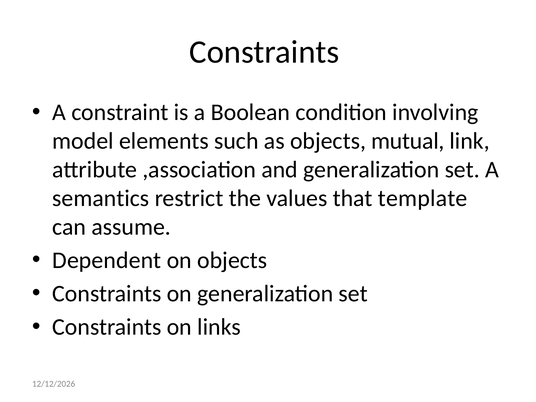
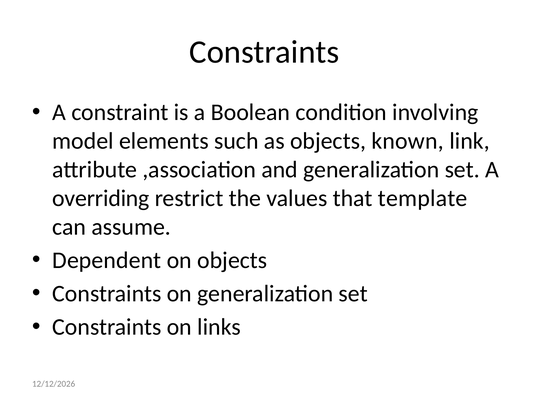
mutual: mutual -> known (408, 141)
semantics: semantics -> overriding (101, 198)
